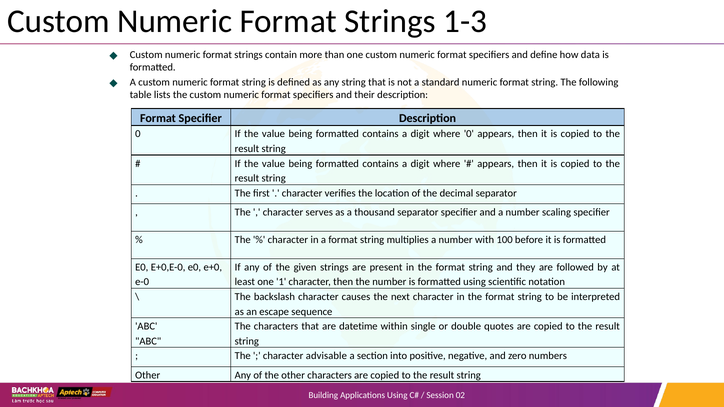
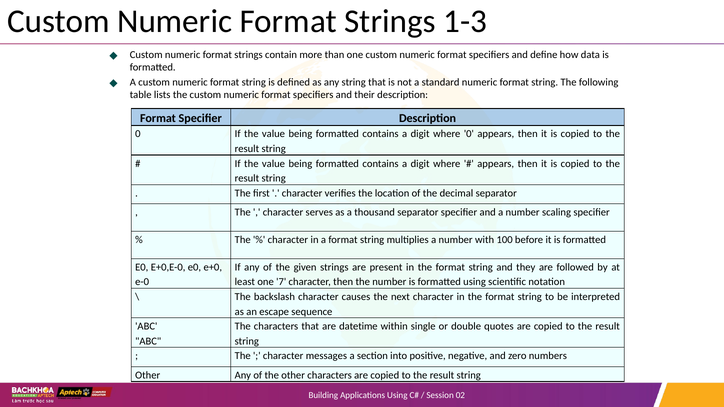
1: 1 -> 7 (281, 282)
advisable: advisable -> messages (326, 356)
